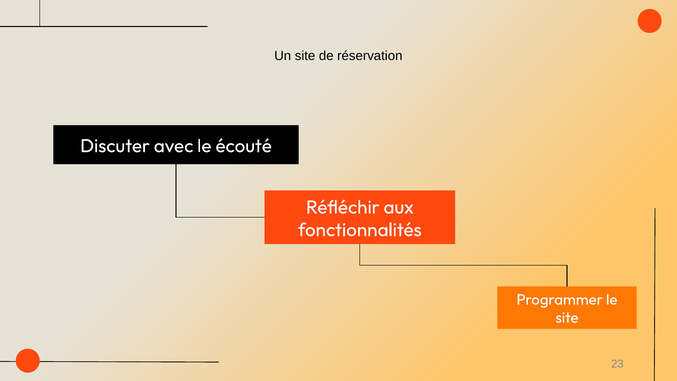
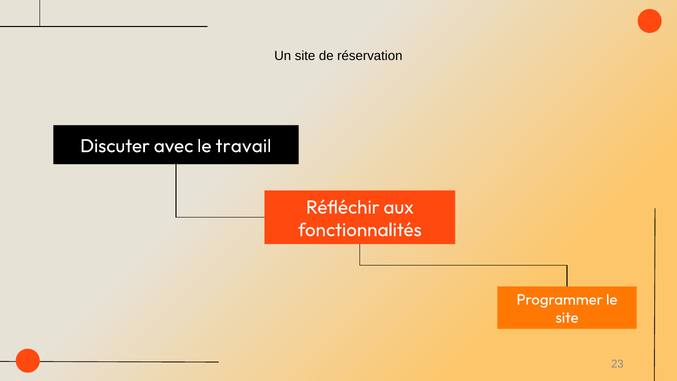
écouté: écouté -> travail (244, 146)
